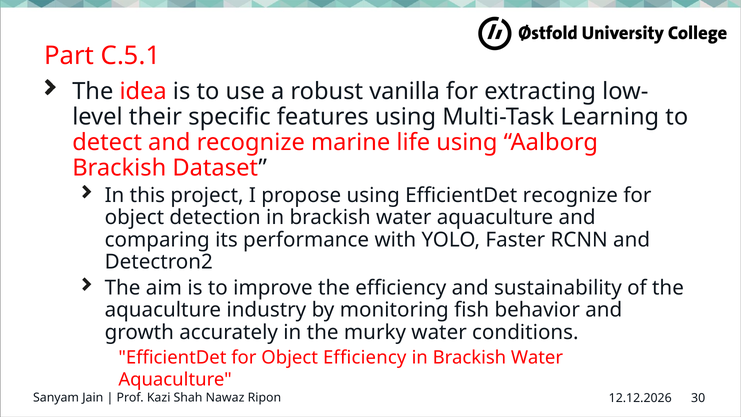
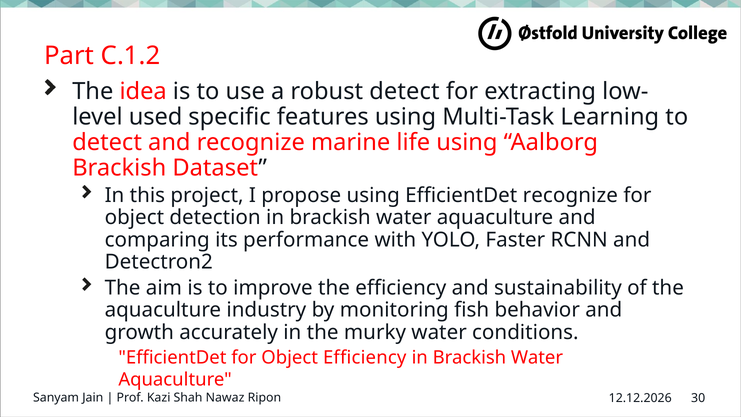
C.5.1: C.5.1 -> C.1.2 (131, 56)
robust vanilla: vanilla -> detect (404, 91)
their: their -> used (156, 117)
